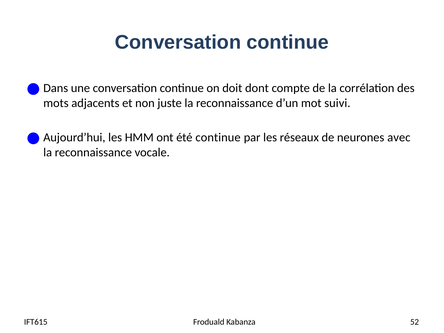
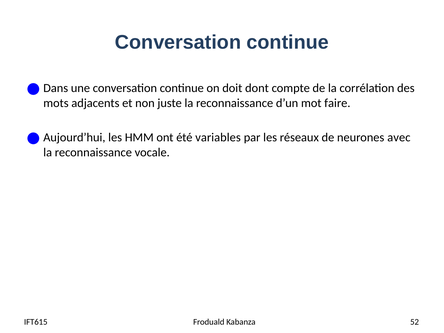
suivi: suivi -> faire (337, 103)
été continue: continue -> variables (218, 138)
